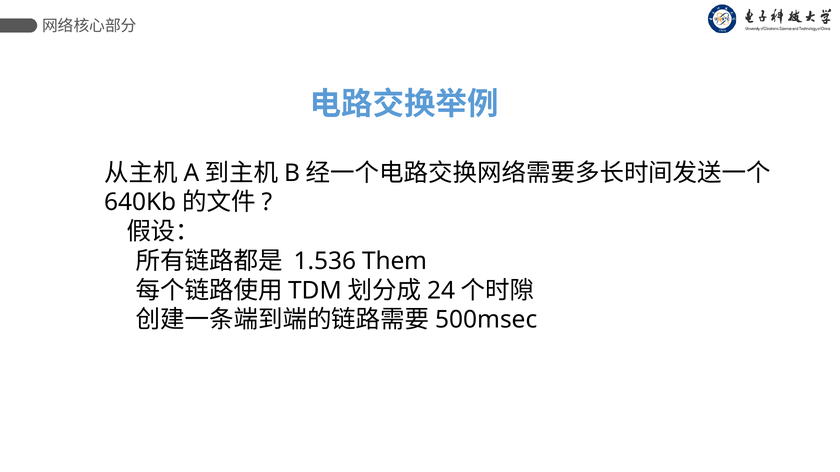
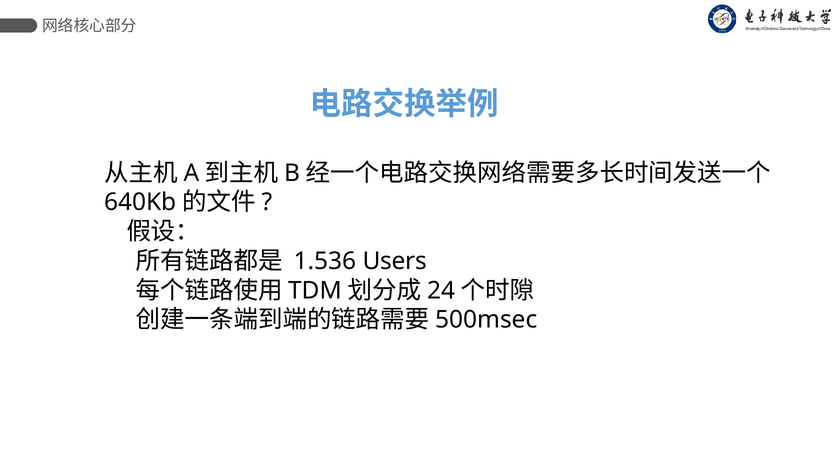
Them: Them -> Users (395, 261)
